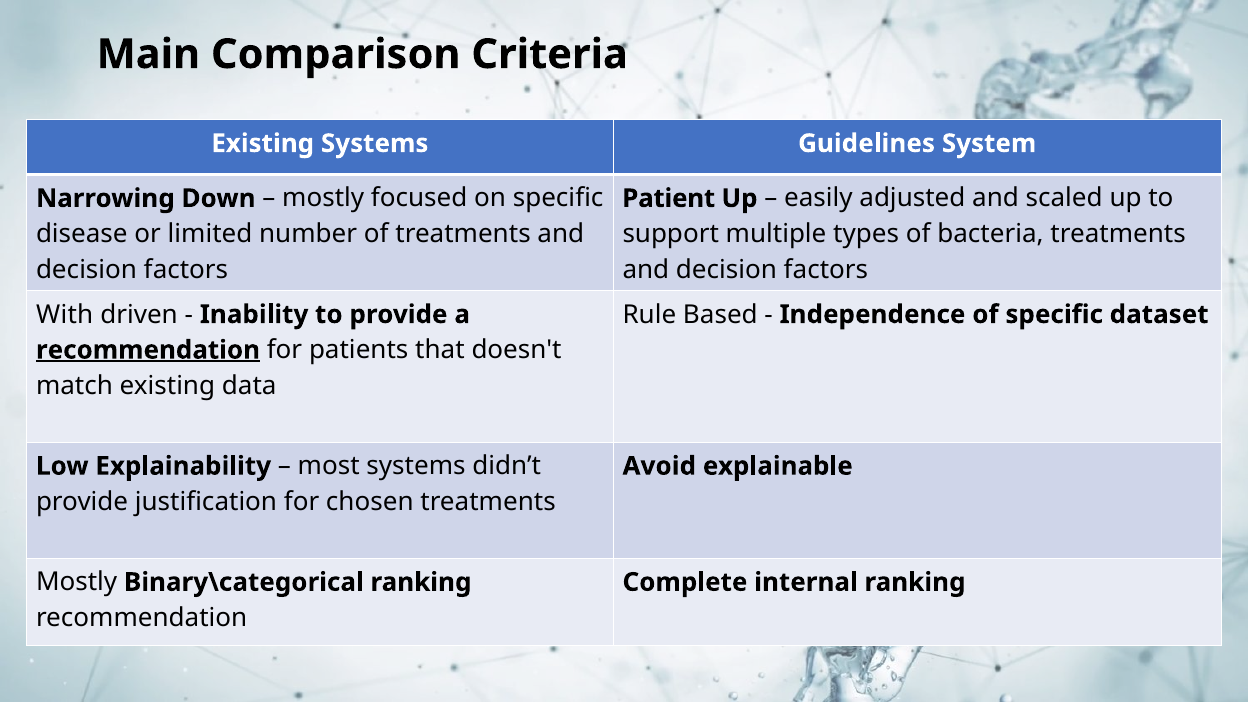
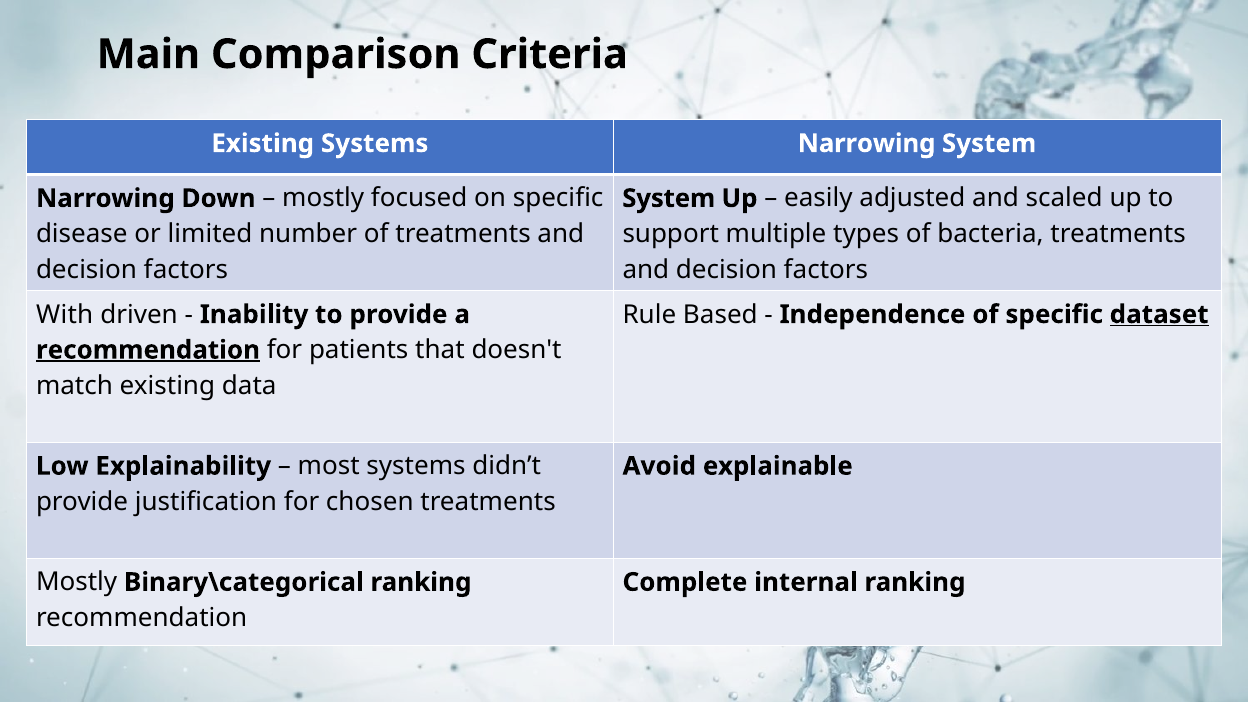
Systems Guidelines: Guidelines -> Narrowing (867, 143)
Patient: Patient -> System (669, 198)
dataset underline: none -> present (1159, 314)
